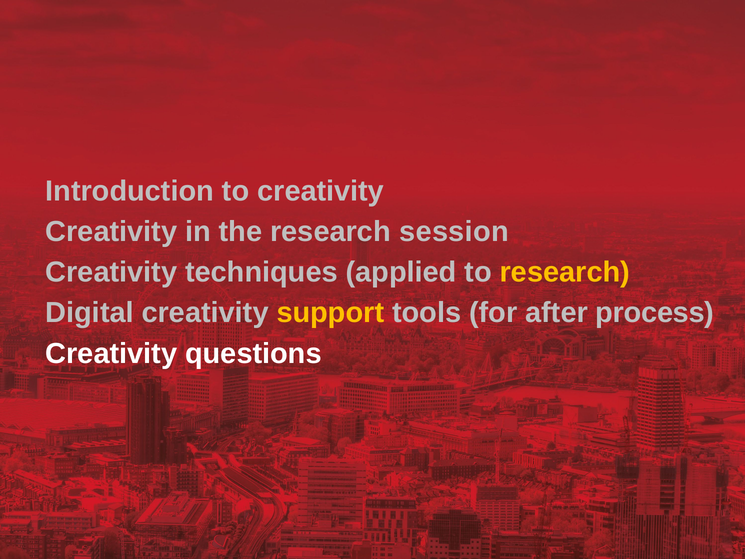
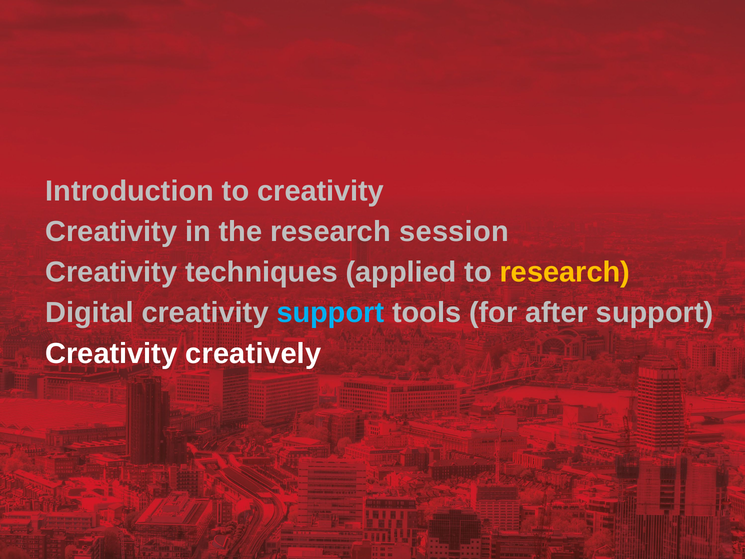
support colour: yellow -> light blue (330, 313)
after process: process -> support (655, 313)
questions: questions -> creatively (253, 353)
